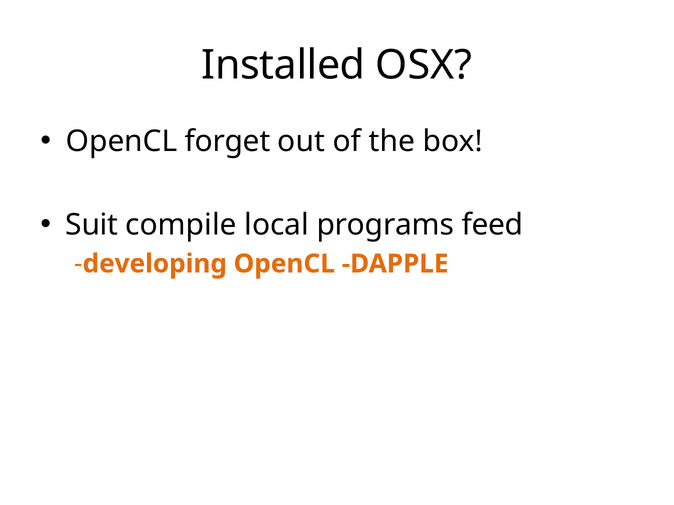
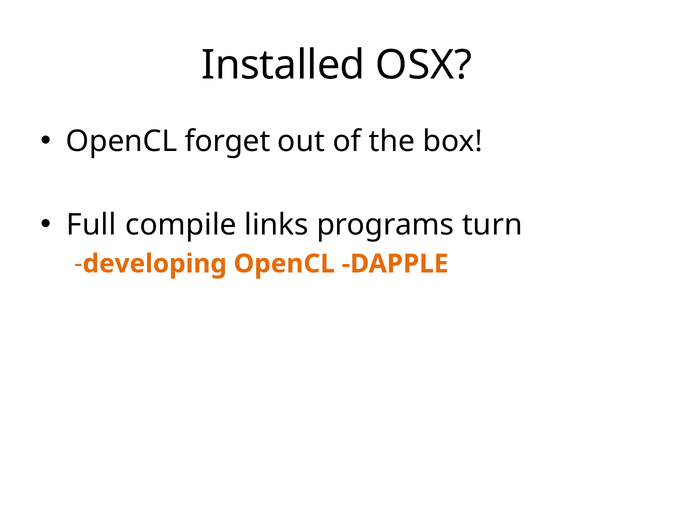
Suit: Suit -> Full (91, 225)
local: local -> links (277, 225)
feed: feed -> turn (492, 225)
